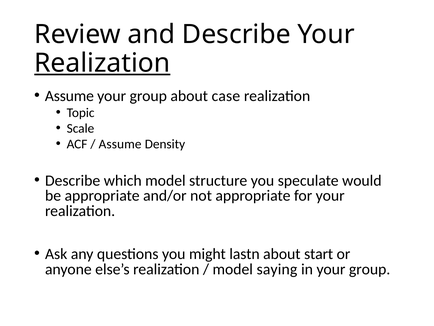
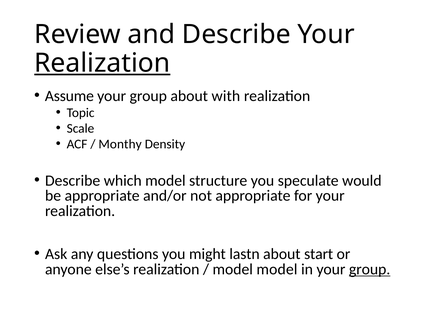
case: case -> with (226, 96)
Assume: Assume -> Monthy (120, 144)
model saying: saying -> model (277, 269)
group underline: none -> present (370, 269)
